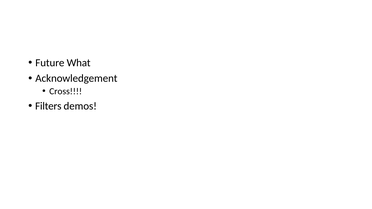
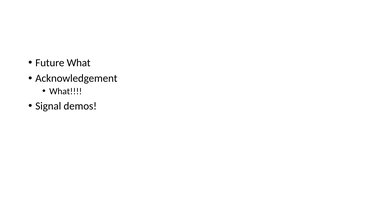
Cross: Cross -> What (66, 91)
Filters: Filters -> Signal (48, 106)
